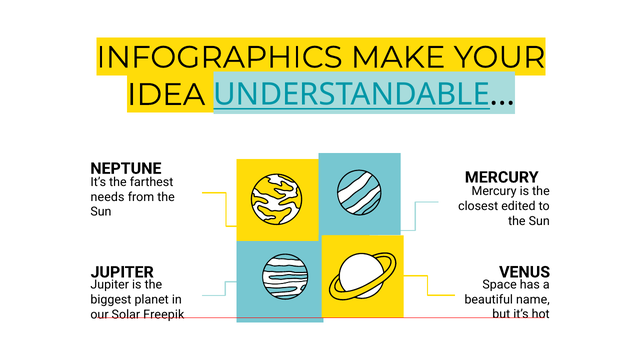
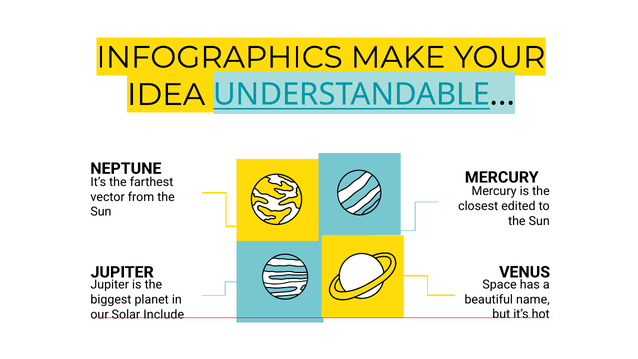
needs: needs -> vector (108, 197)
Freepik: Freepik -> Include (164, 314)
